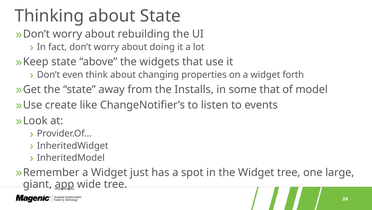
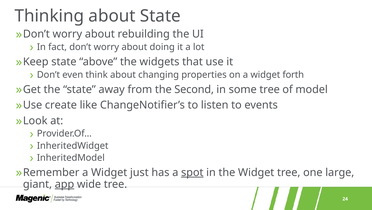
Installs: Installs -> Second (194, 89)
some that: that -> tree (270, 89)
spot underline: none -> present (192, 172)
